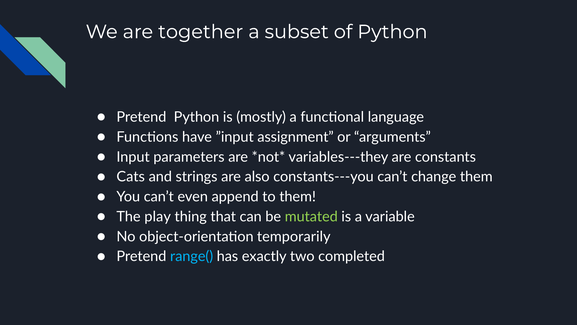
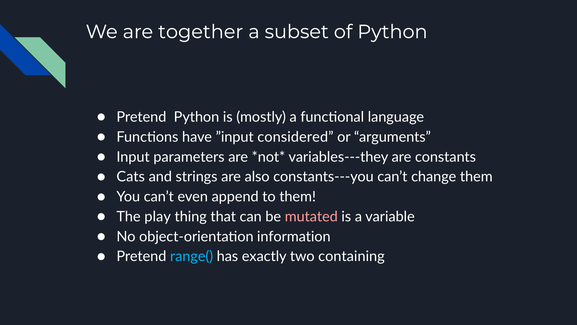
assignment: assignment -> considered (295, 137)
mutated colour: light green -> pink (311, 216)
temporarily: temporarily -> information (294, 236)
completed: completed -> containing (351, 256)
